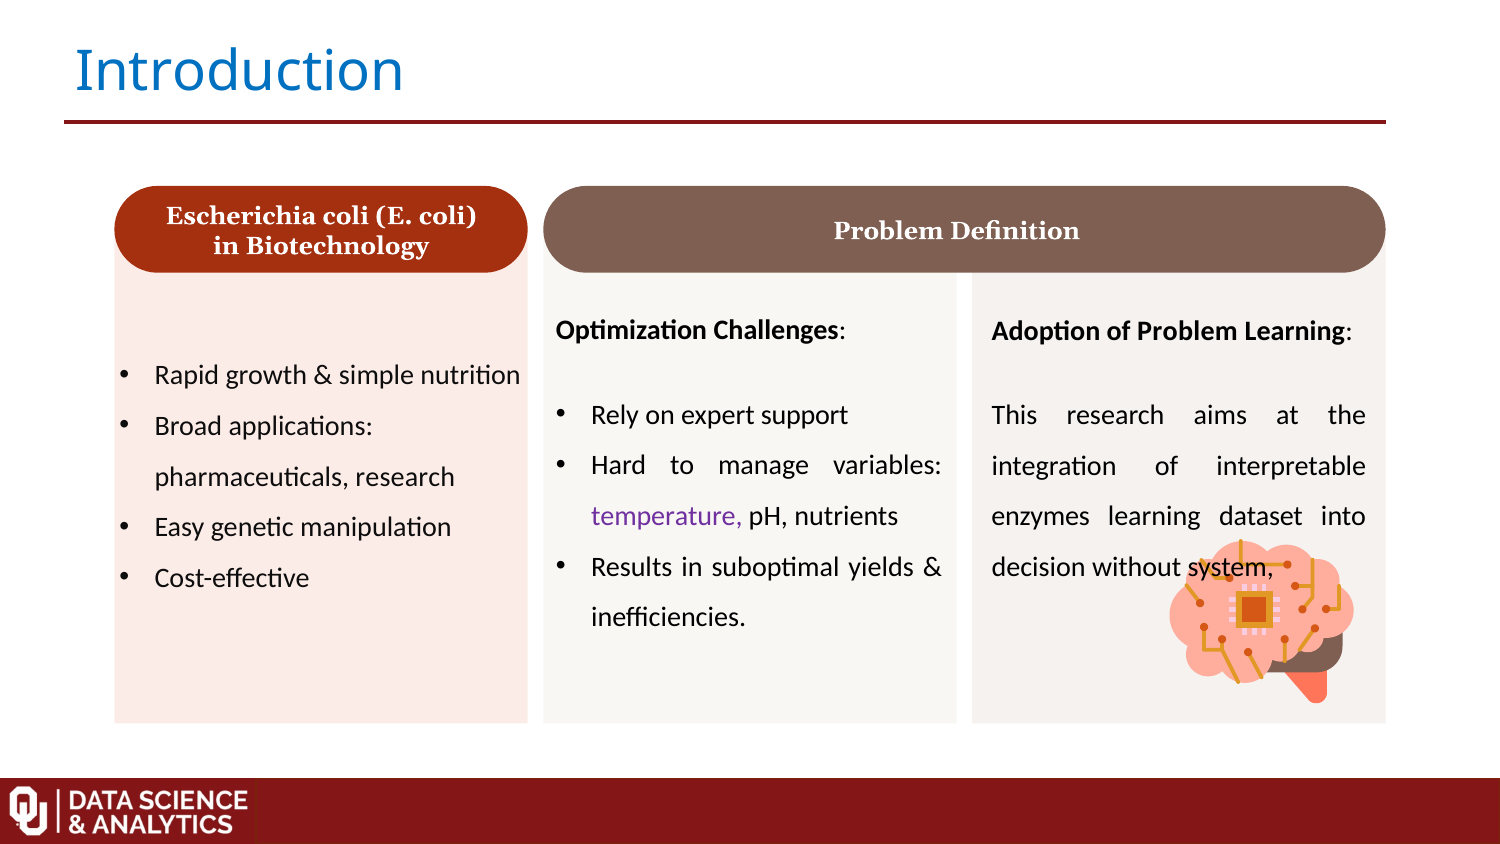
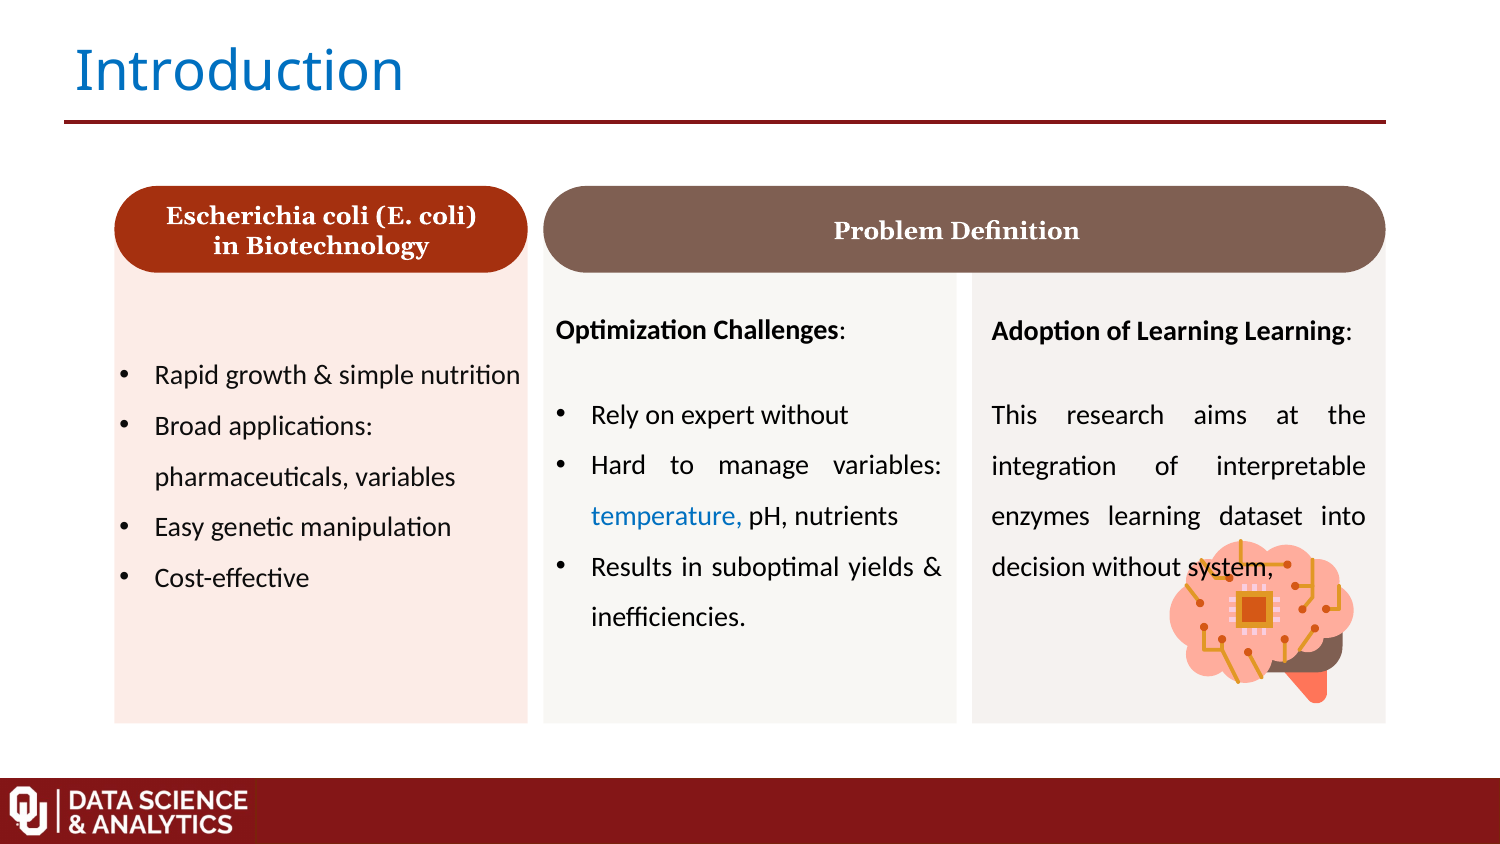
of Problem: Problem -> Learning (1188, 331)
expert support: support -> without (805, 415)
pharmaceuticals research: research -> variables (405, 477)
temperature colour: purple -> blue (667, 516)
